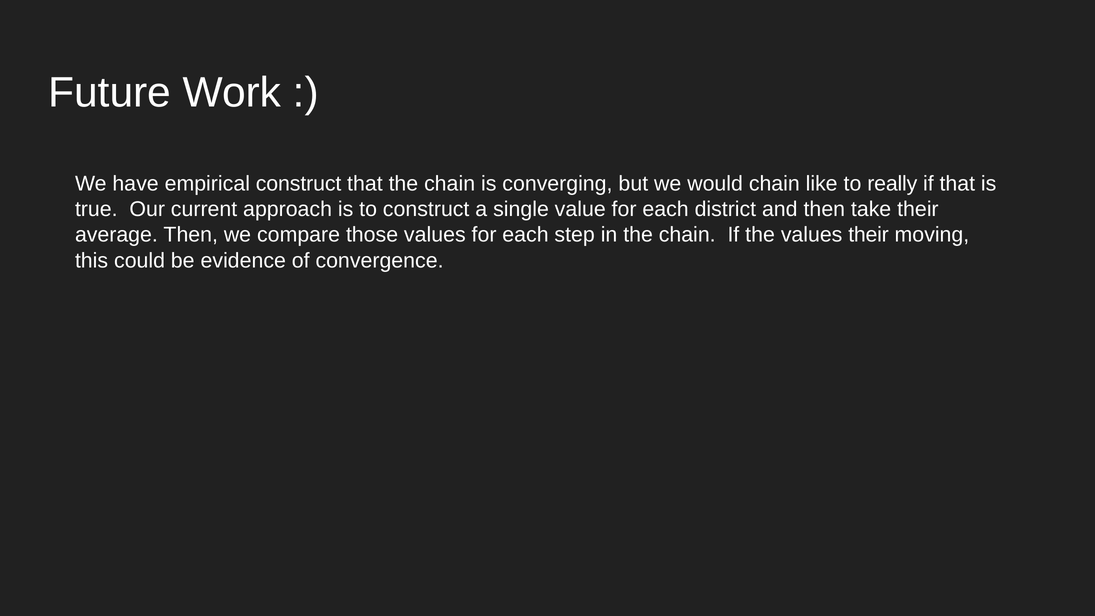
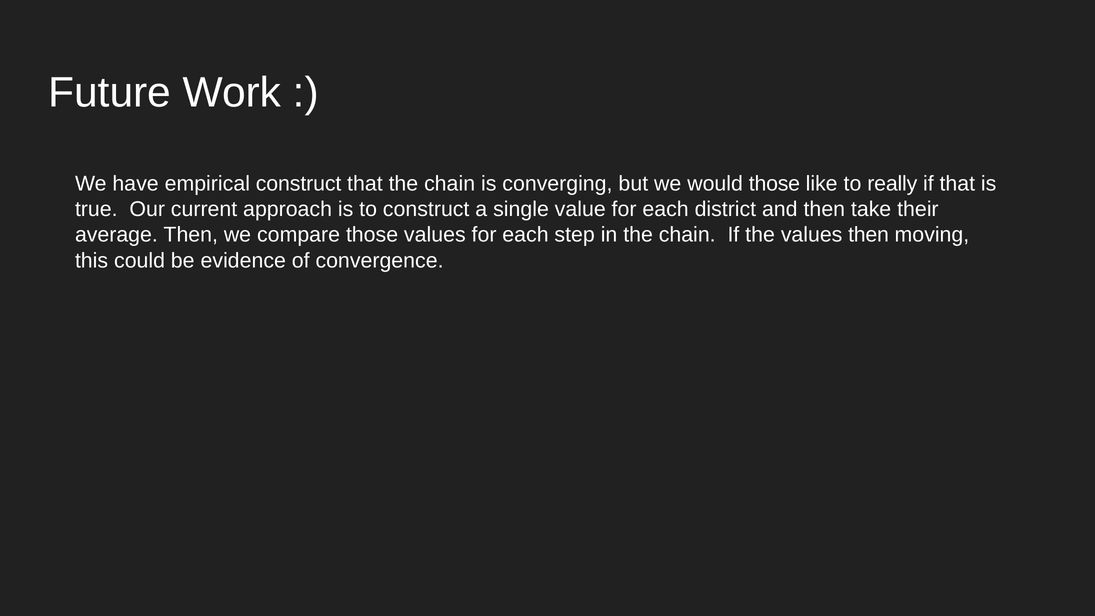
would chain: chain -> those (774, 184)
values their: their -> then (869, 235)
